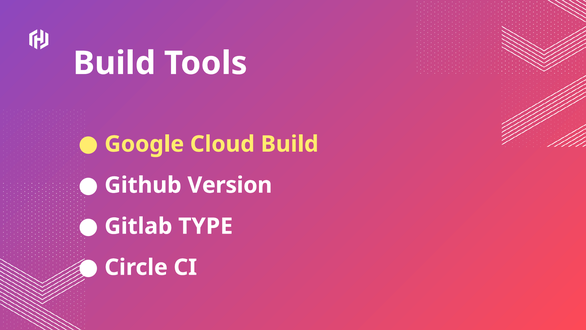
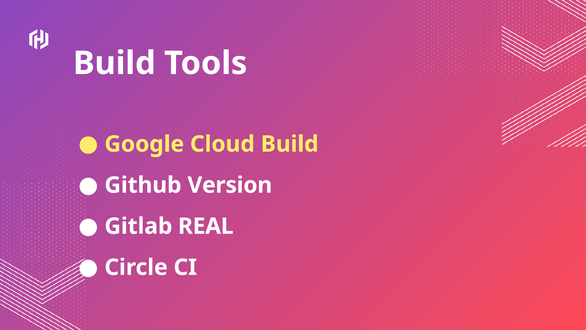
TYPE: TYPE -> REAL (206, 226)
